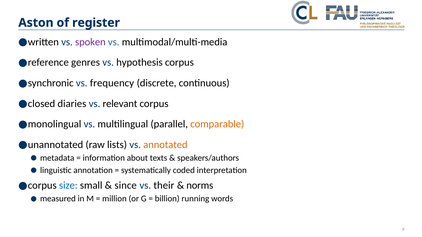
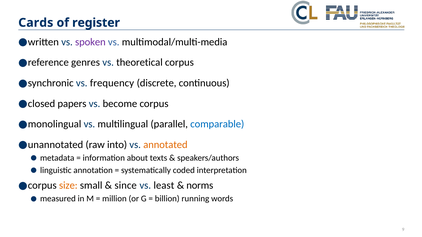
Aston: Aston -> Cards (36, 23)
hypothesis: hypothesis -> theoretical (139, 63)
diaries: diaries -> papers (72, 104)
relevant: relevant -> become (120, 104)
comparable colour: orange -> blue (217, 124)
lists: lists -> into (117, 145)
size colour: blue -> orange (68, 186)
their: their -> least (164, 186)
